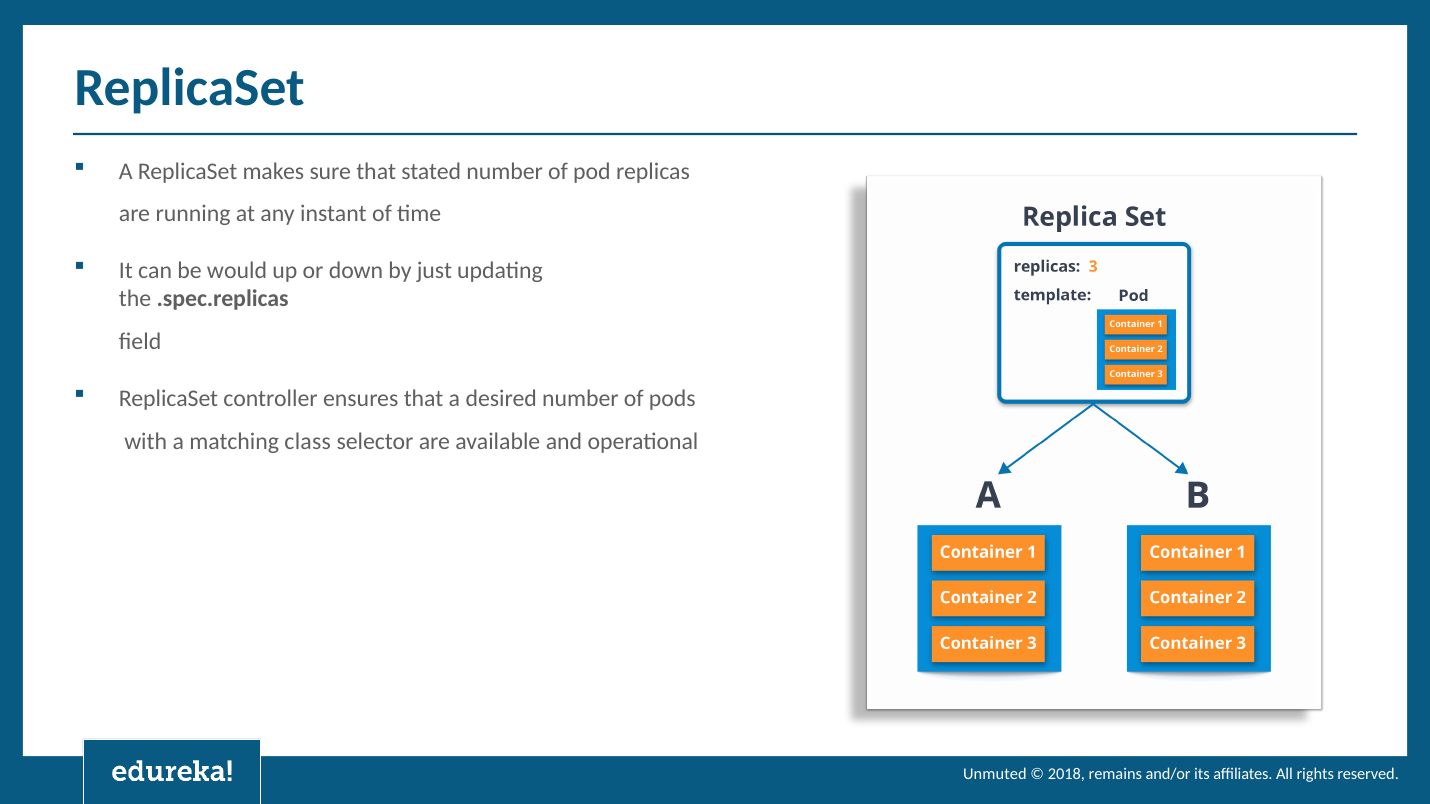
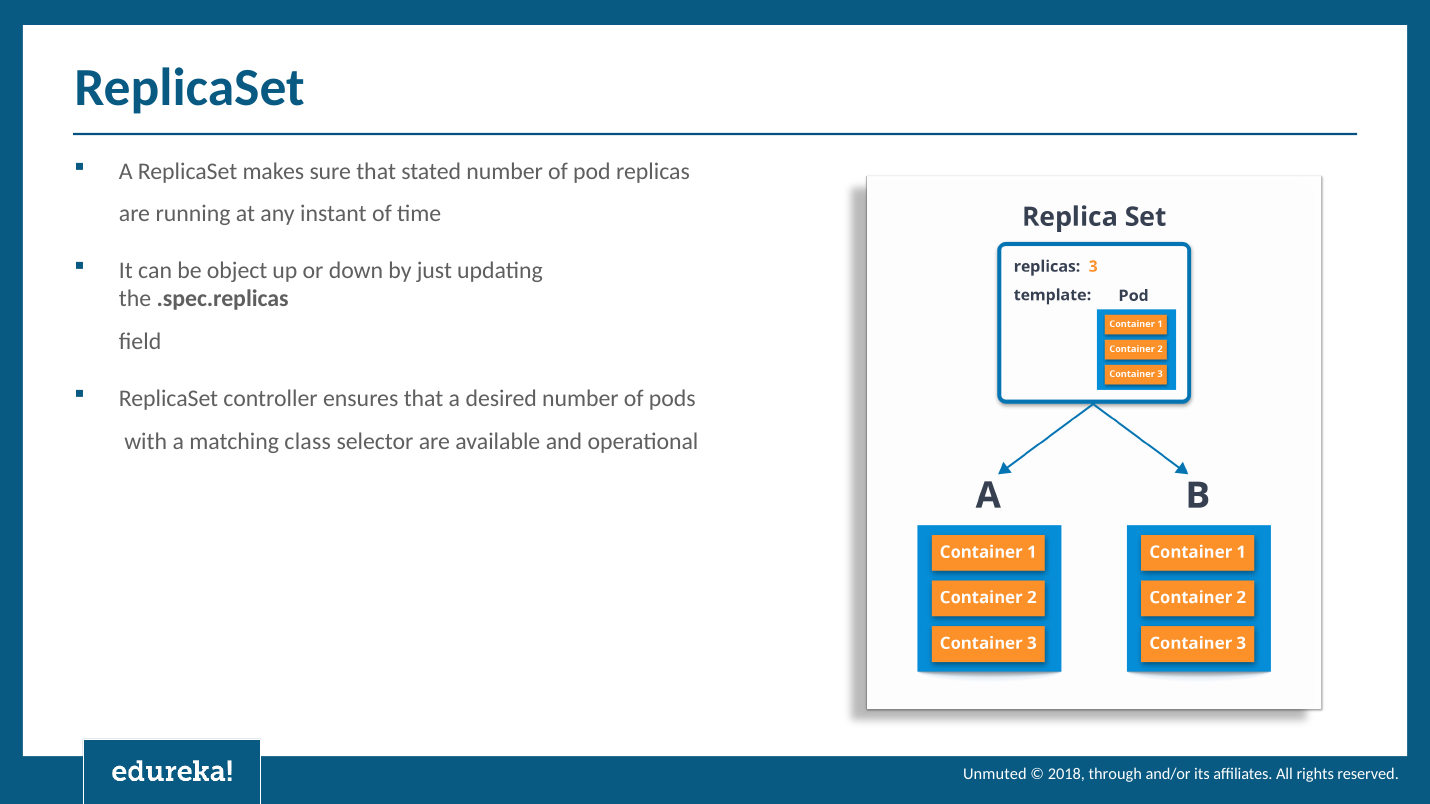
would: would -> object (237, 271)
remains: remains -> through (1115, 775)
